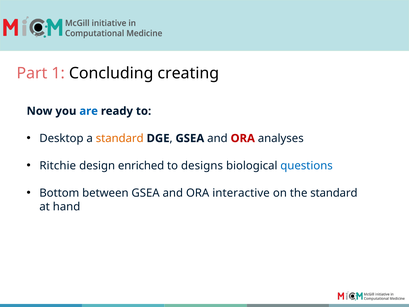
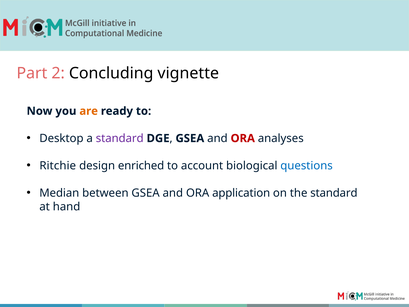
1: 1 -> 2 (58, 73)
creating: creating -> vignette (188, 73)
are colour: blue -> orange (89, 111)
standard colour: orange -> purple (120, 138)
designs: designs -> account (202, 166)
Bottom: Bottom -> Median (59, 193)
interactive: interactive -> application (241, 193)
